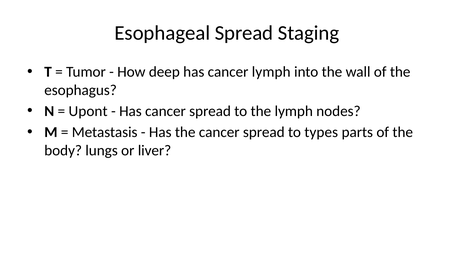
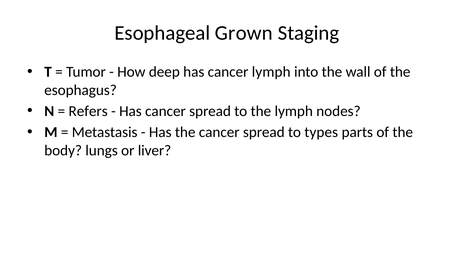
Esophageal Spread: Spread -> Grown (244, 33)
Upont: Upont -> Refers (88, 111)
